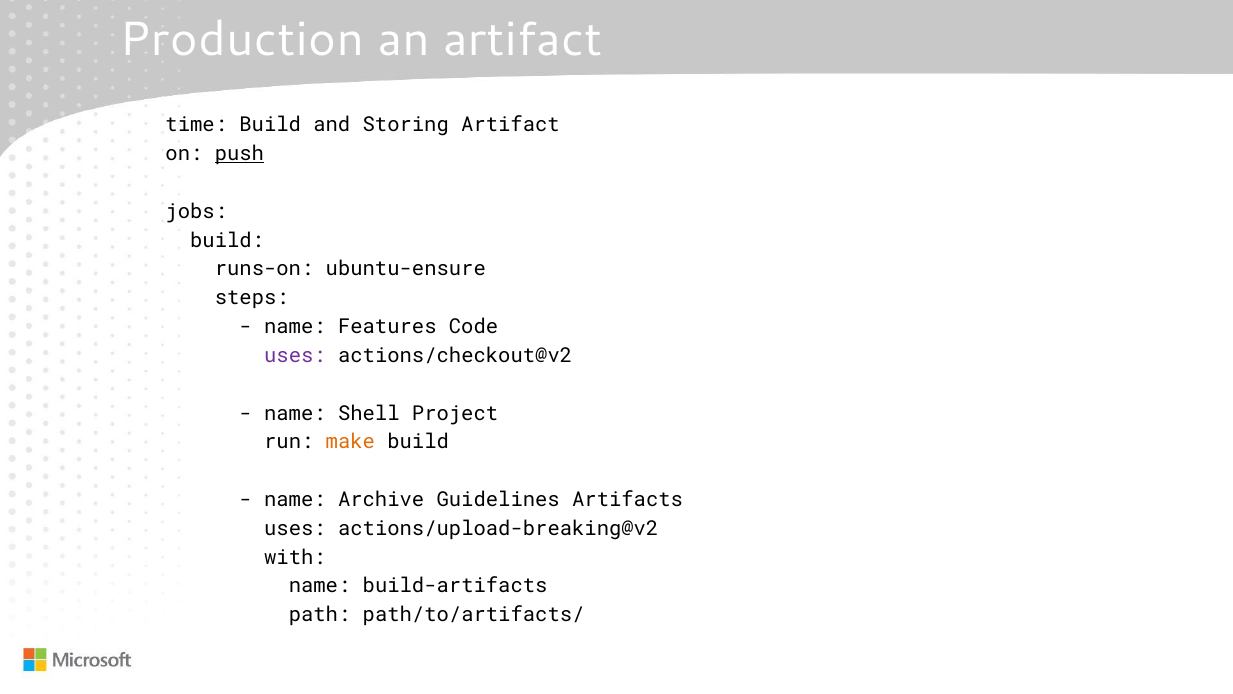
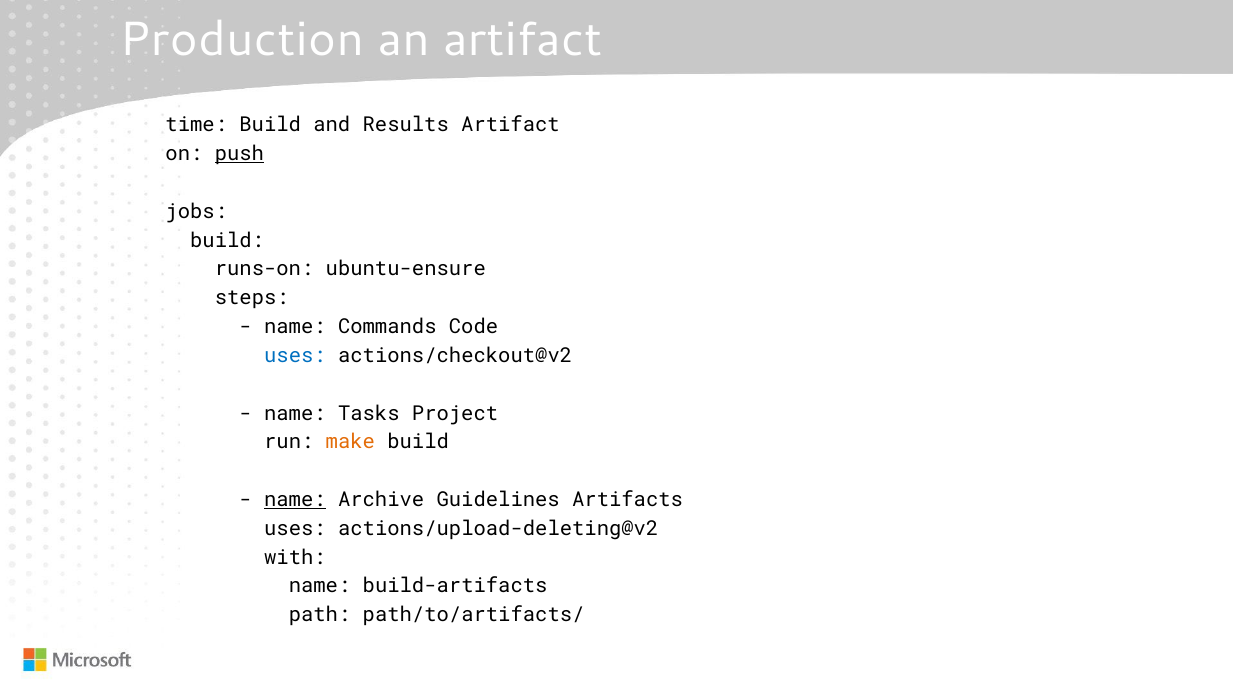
Storing: Storing -> Results (406, 125)
Features: Features -> Commands (387, 327)
uses colour: purple -> blue (295, 355)
Shell: Shell -> Tasks (369, 413)
name underline: none -> present (295, 499)
actions/upload-breaking@v2: actions/upload-breaking@v2 -> actions/upload-deleting@v2 (498, 528)
